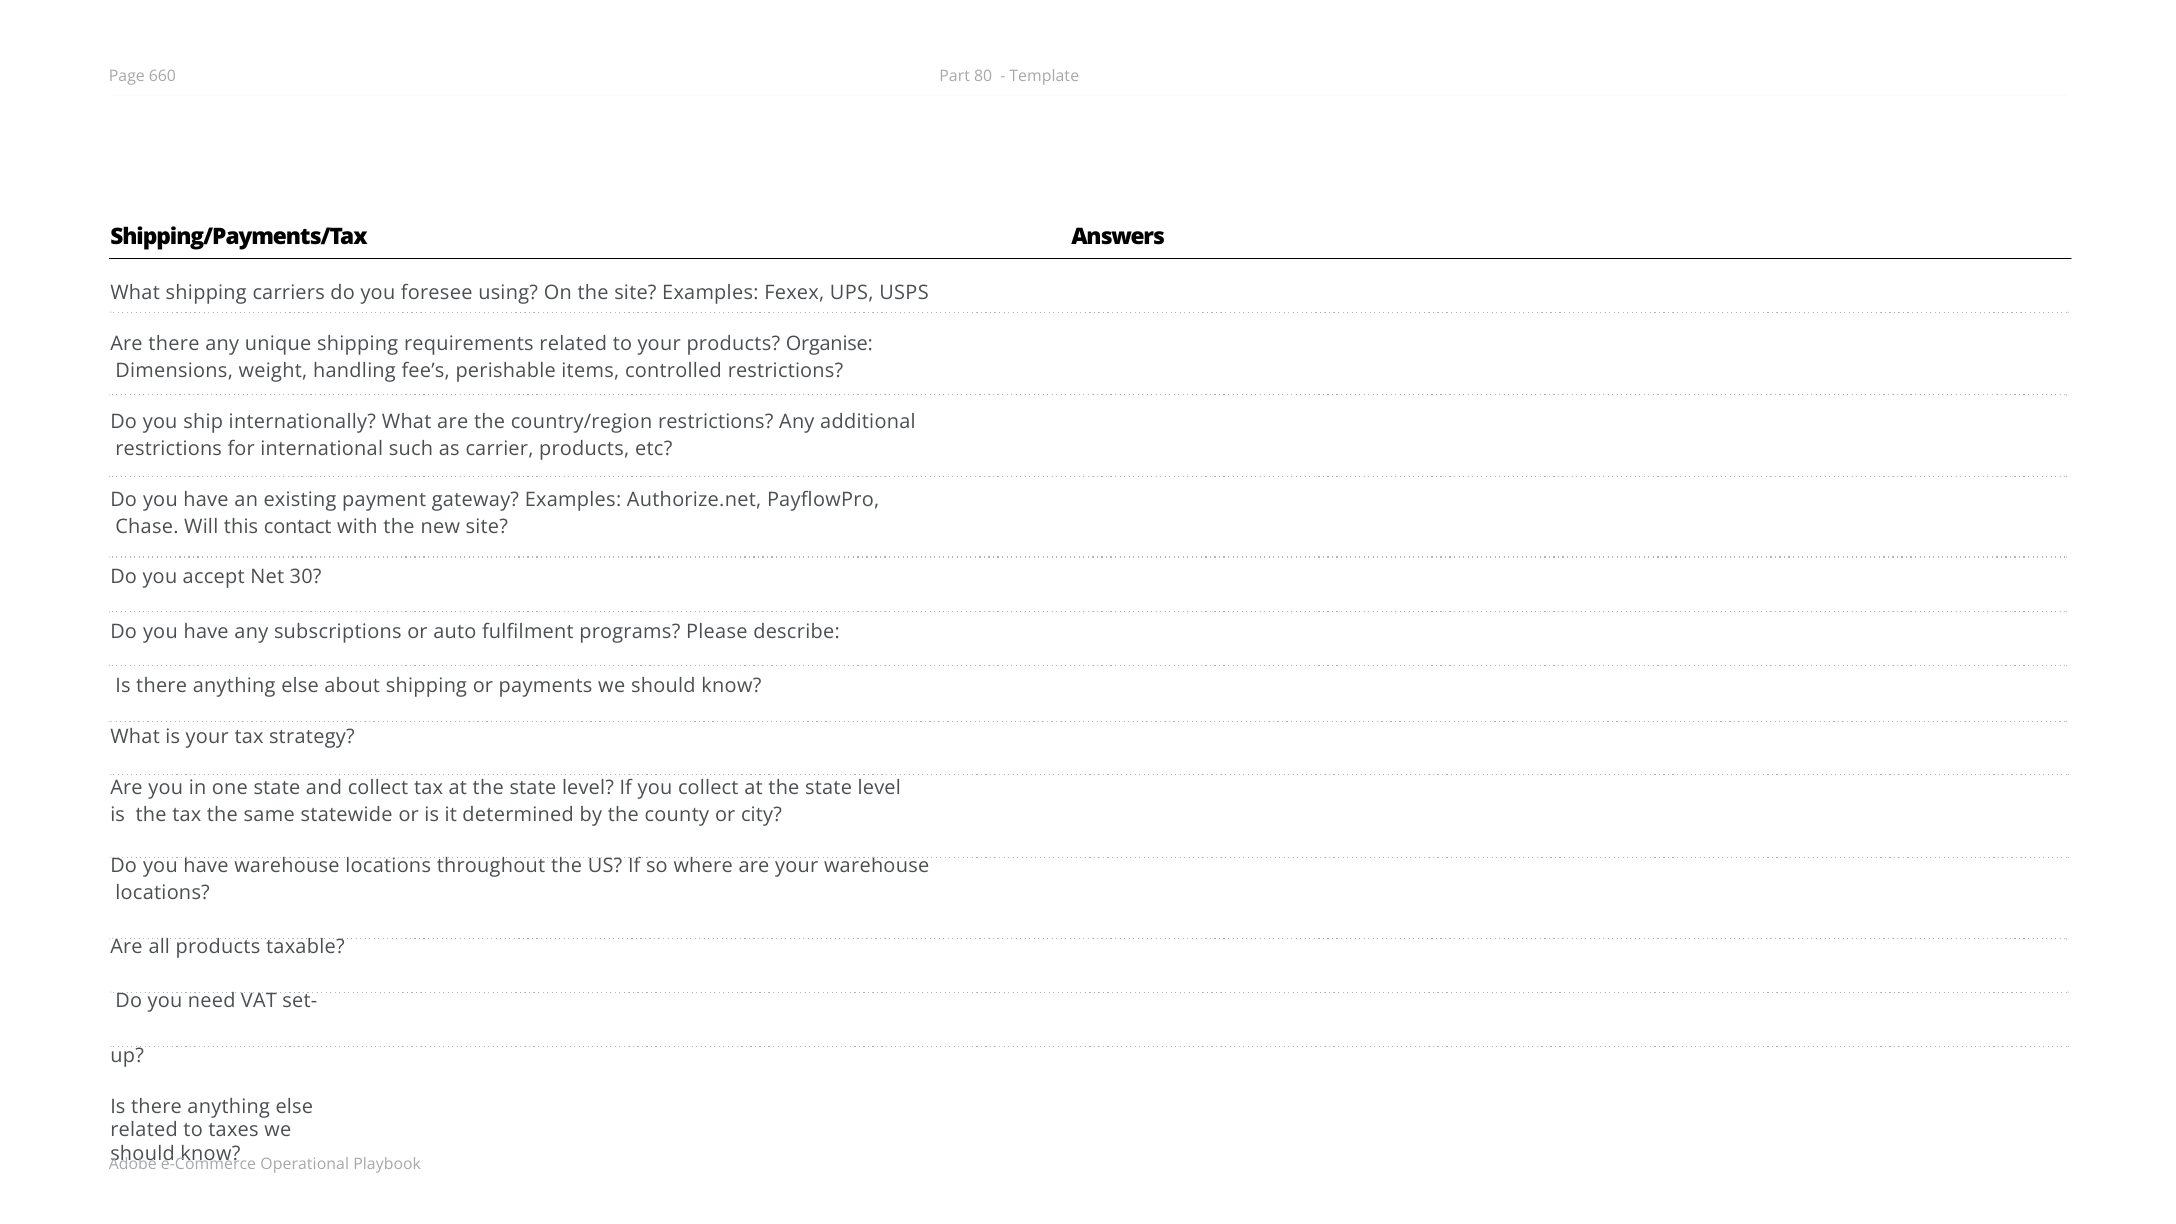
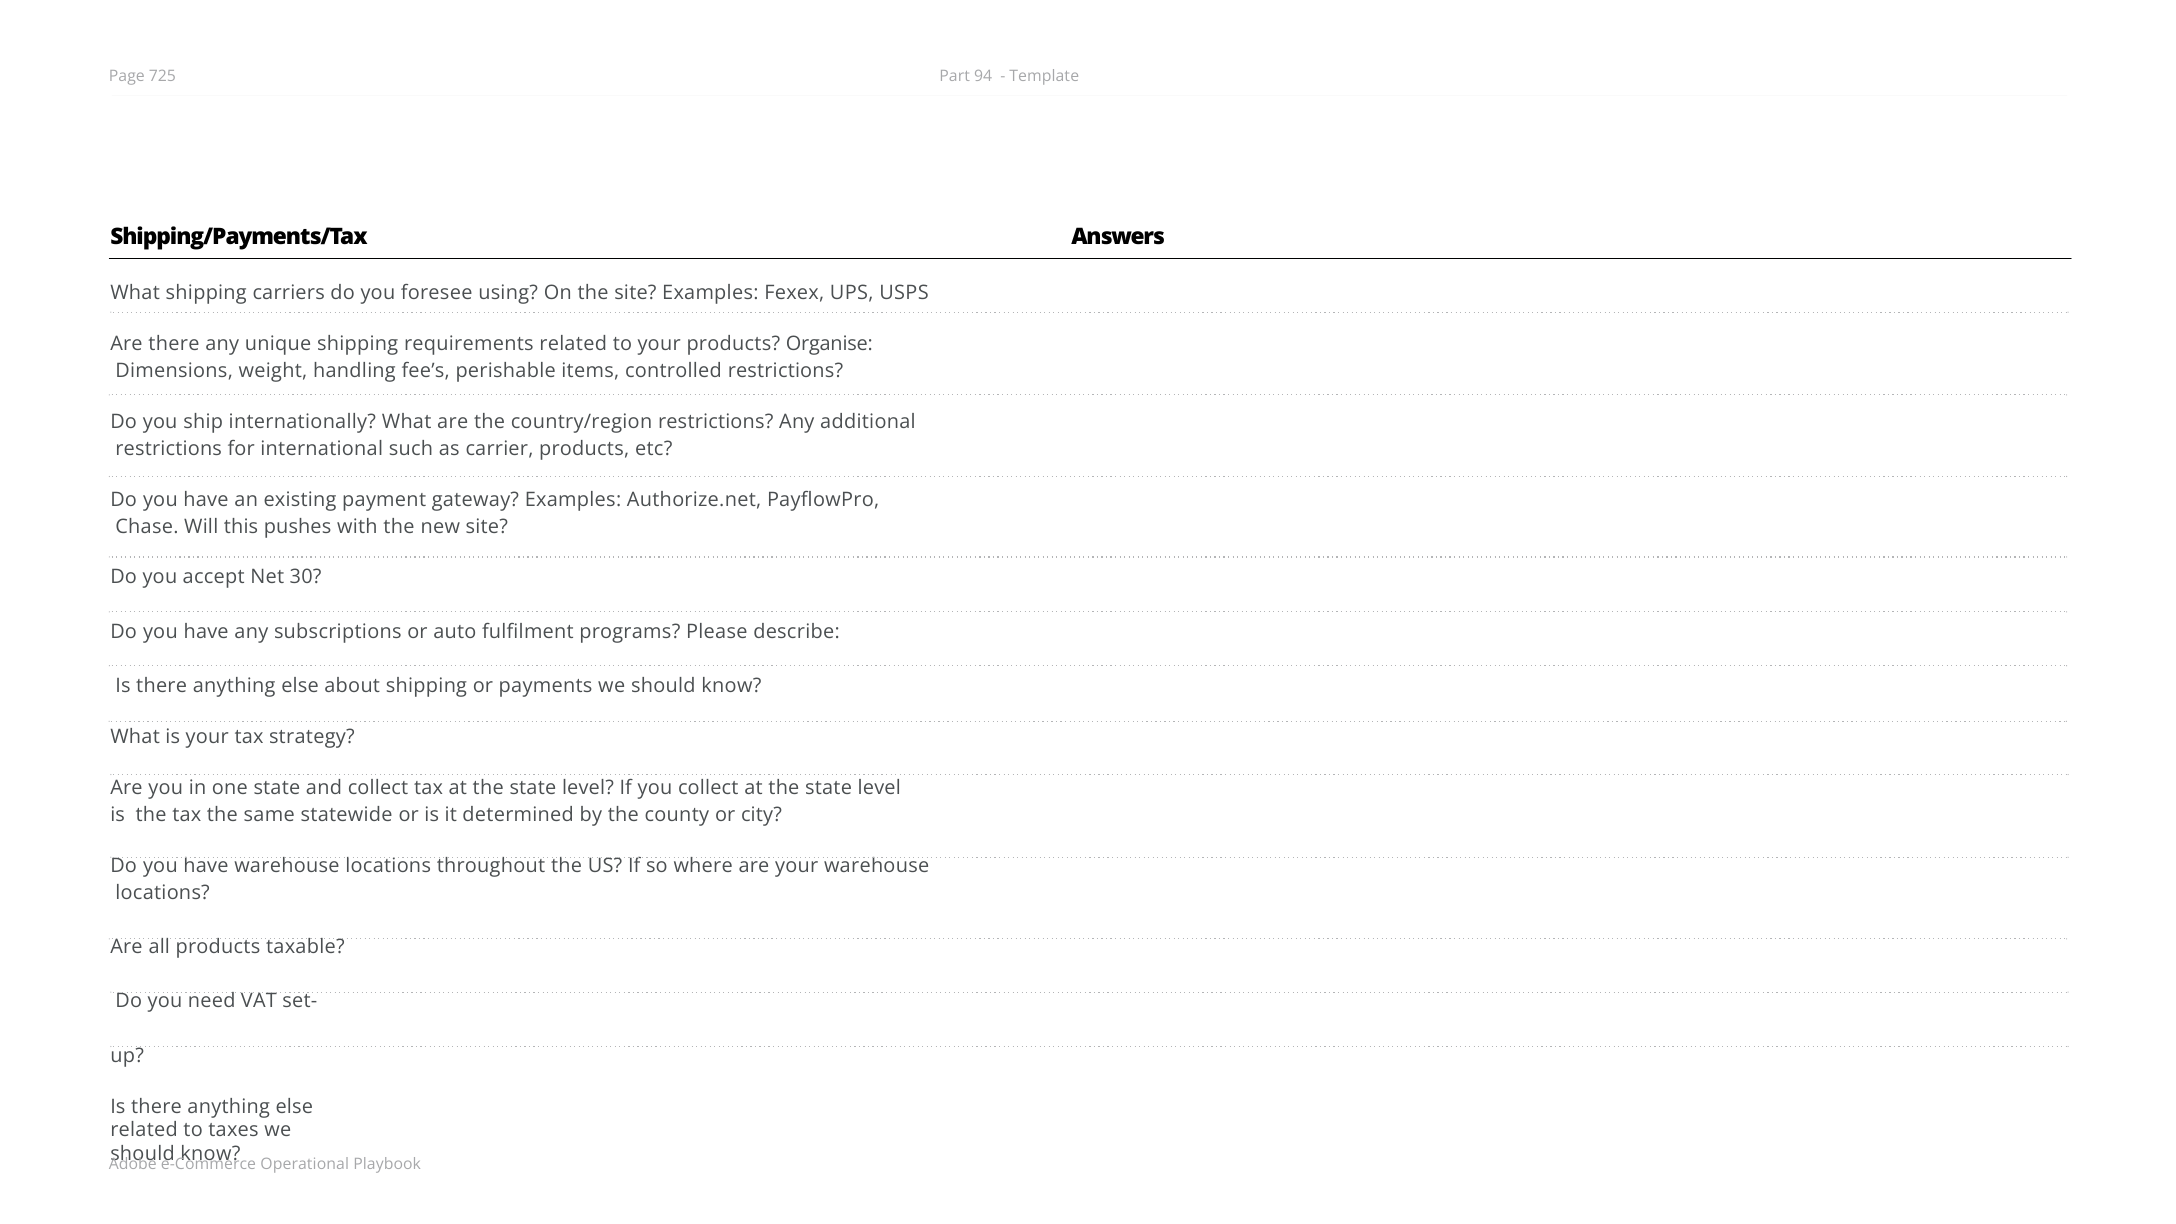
660: 660 -> 725 (162, 76)
80: 80 -> 94 (983, 76)
contact: contact -> pushes (298, 527)
